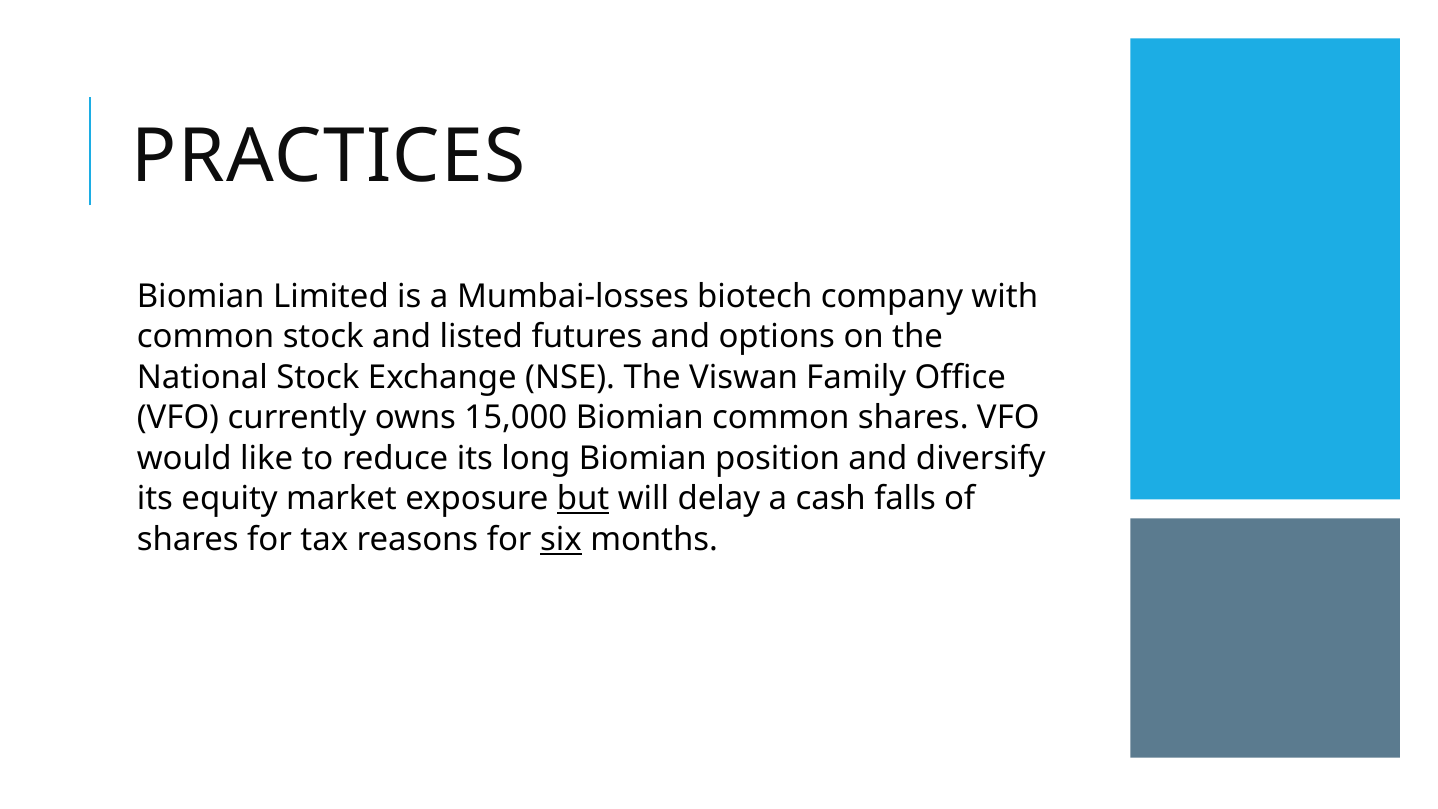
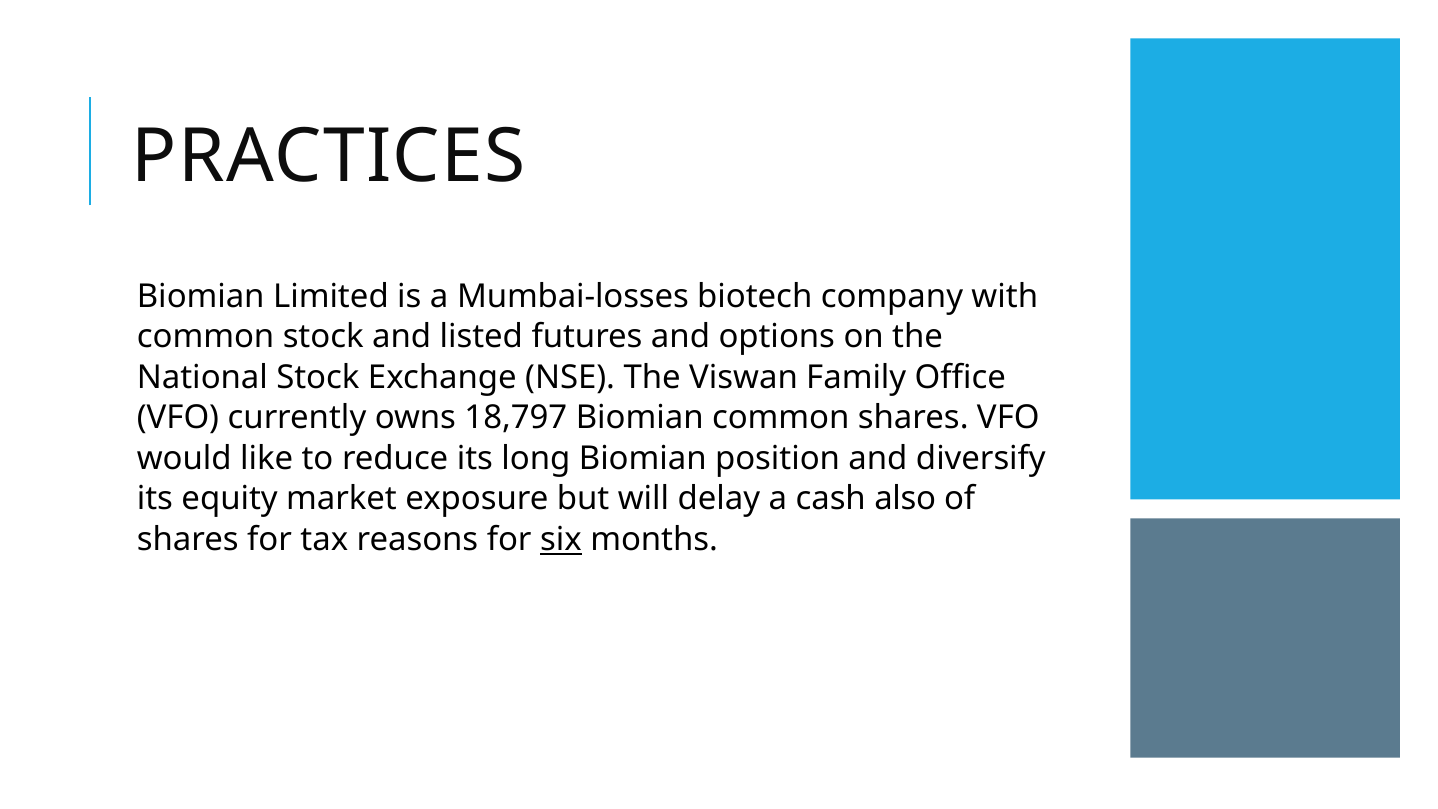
15,000: 15,000 -> 18,797 (516, 418)
but underline: present -> none (583, 499)
falls: falls -> also (905, 499)
